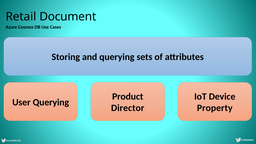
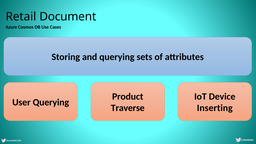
Director: Director -> Traverse (128, 108)
Property: Property -> Inserting (215, 108)
